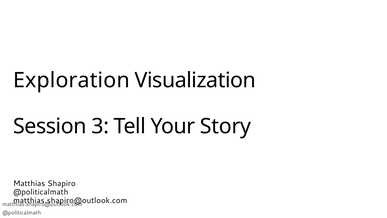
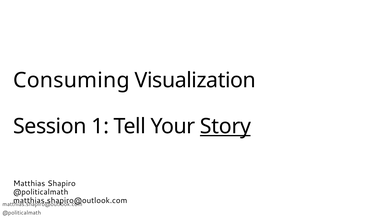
Exploration: Exploration -> Consuming (71, 80)
3: 3 -> 1 (100, 126)
Story underline: none -> present (225, 126)
